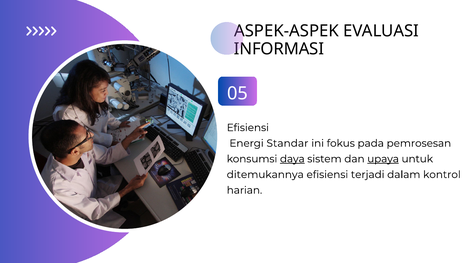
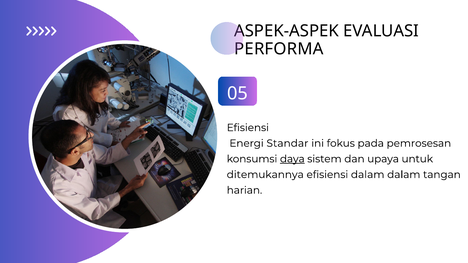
INFORMASI: INFORMASI -> PERFORMA (279, 49)
upaya underline: present -> none (383, 159)
efisiensi terjadi: terjadi -> dalam (368, 175)
kontrol: kontrol -> tangan (442, 175)
